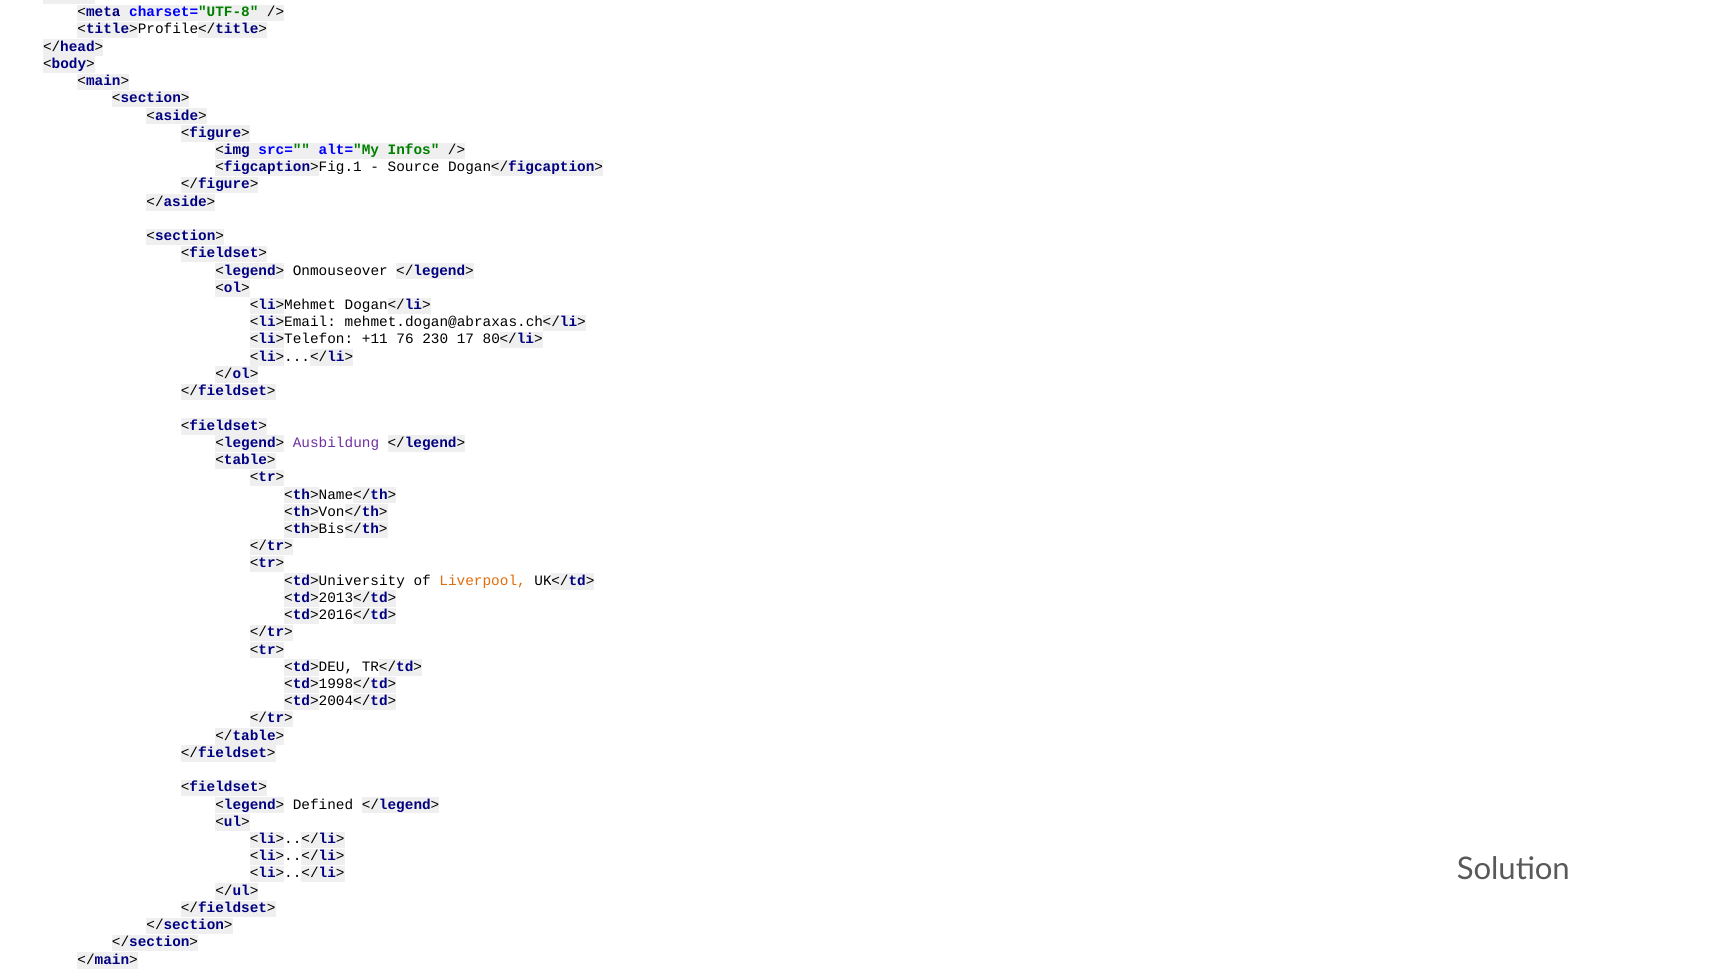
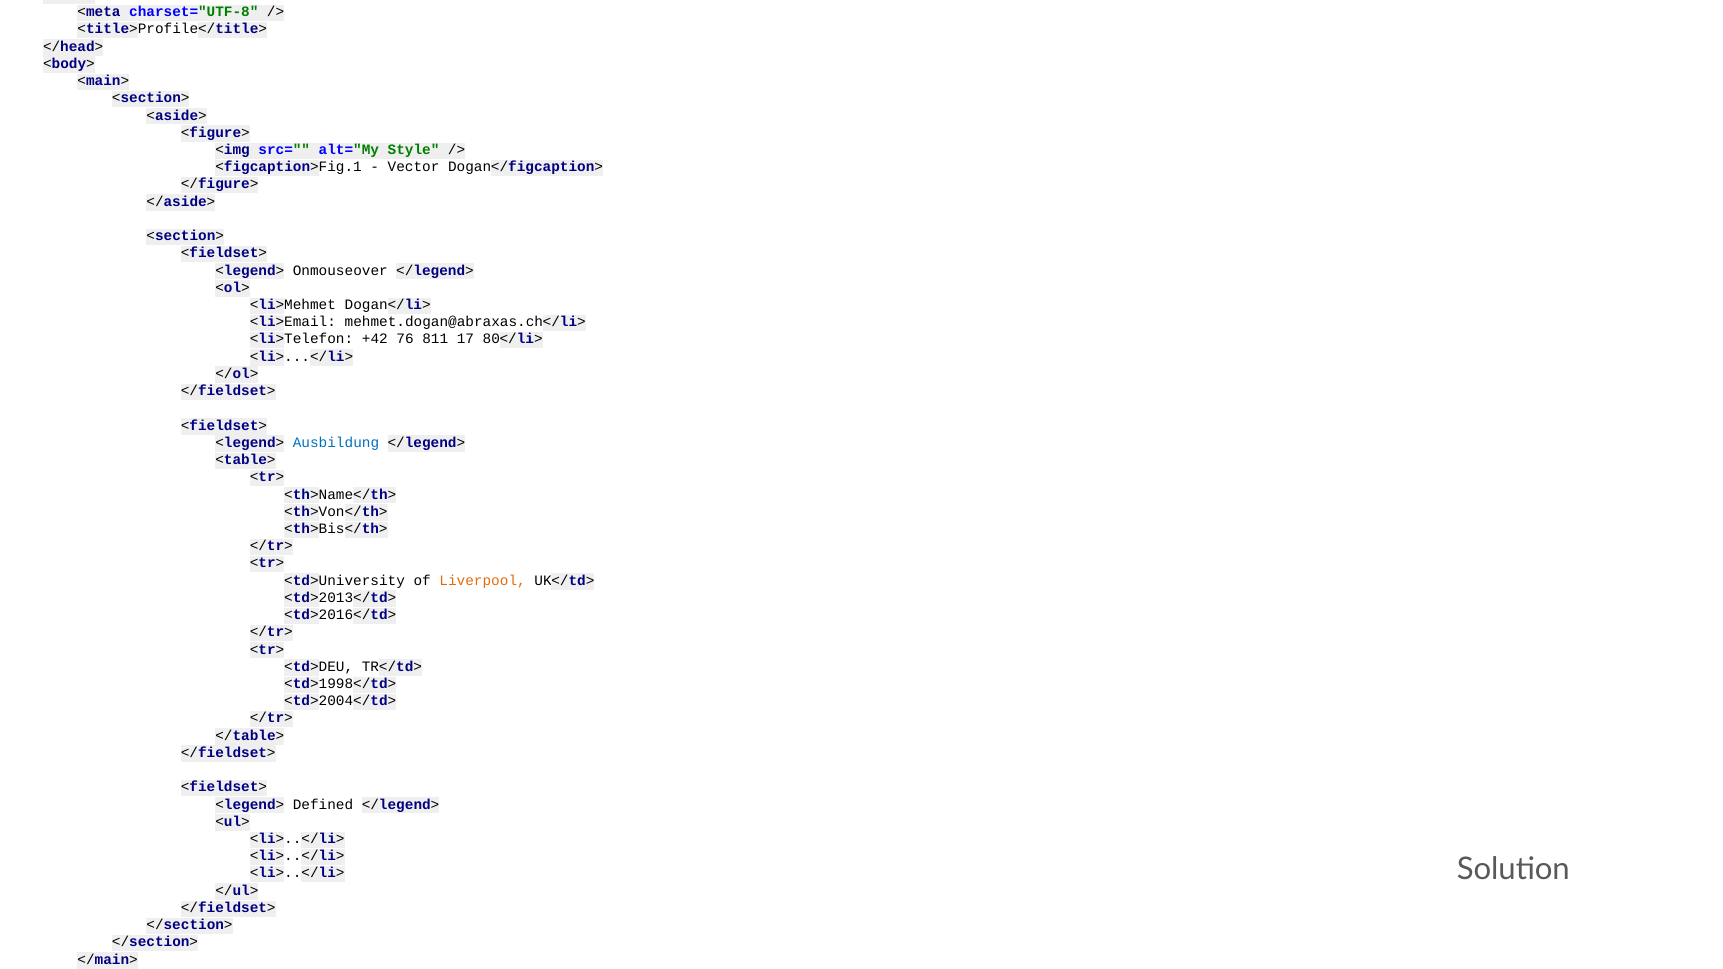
Infos: Infos -> Style (414, 150)
Source: Source -> Vector (414, 167)
+11: +11 -> +42 (375, 339)
230: 230 -> 811 (435, 339)
Ausbildung colour: purple -> blue (336, 443)
